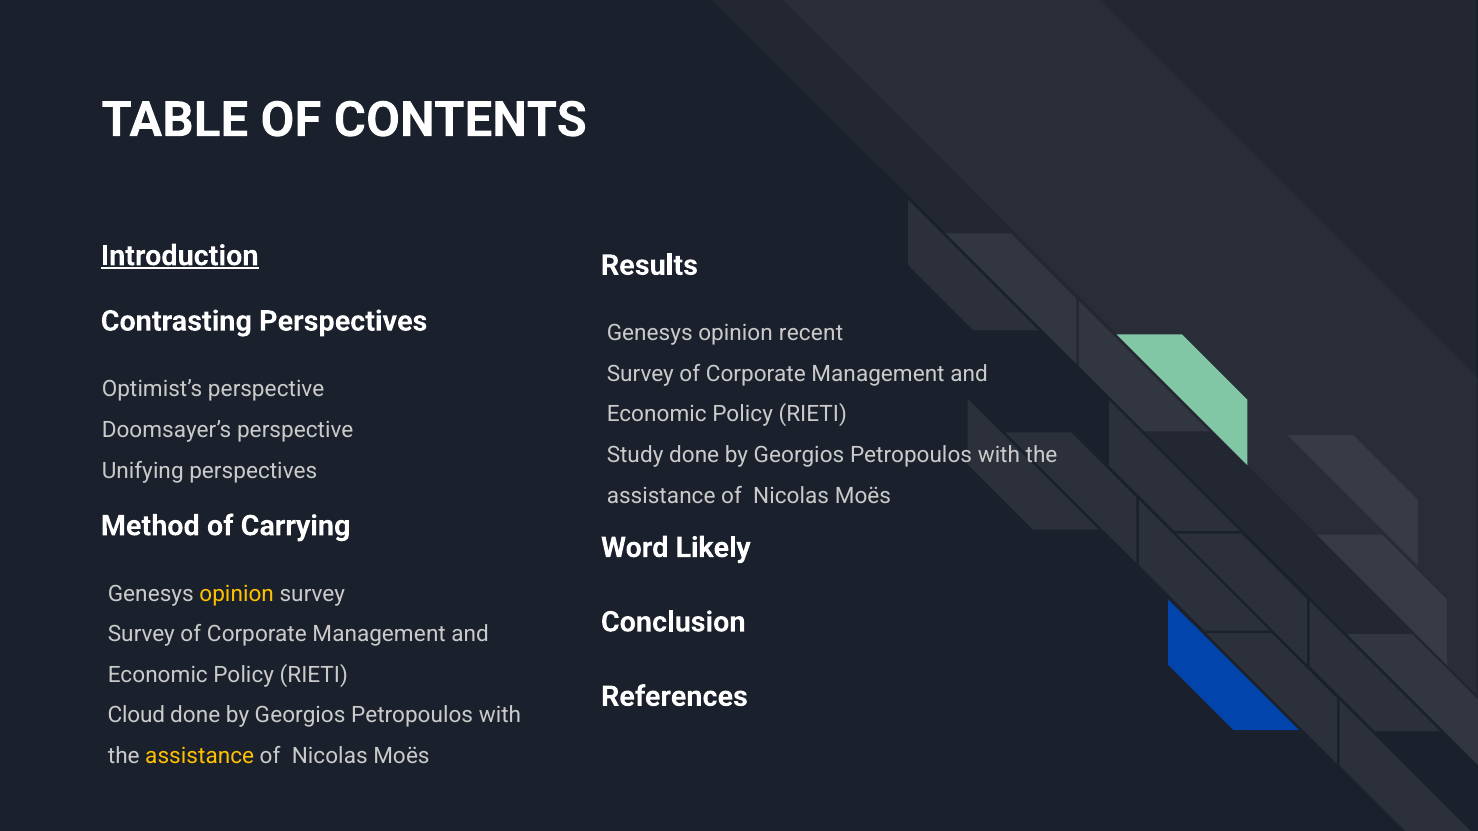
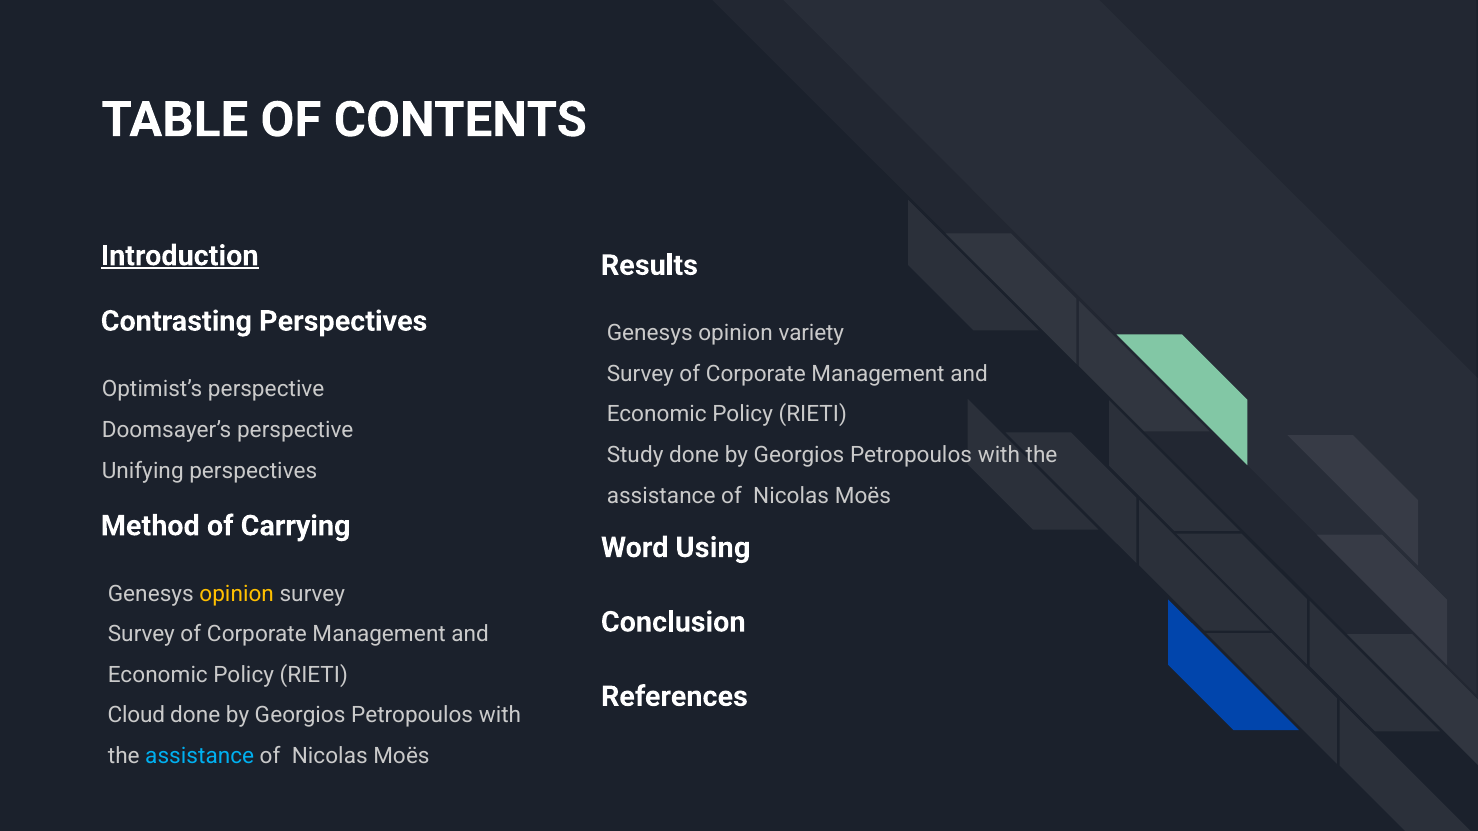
recent: recent -> variety (811, 333)
Likely: Likely -> Using (713, 548)
assistance colour: yellow -> light blue (200, 757)
